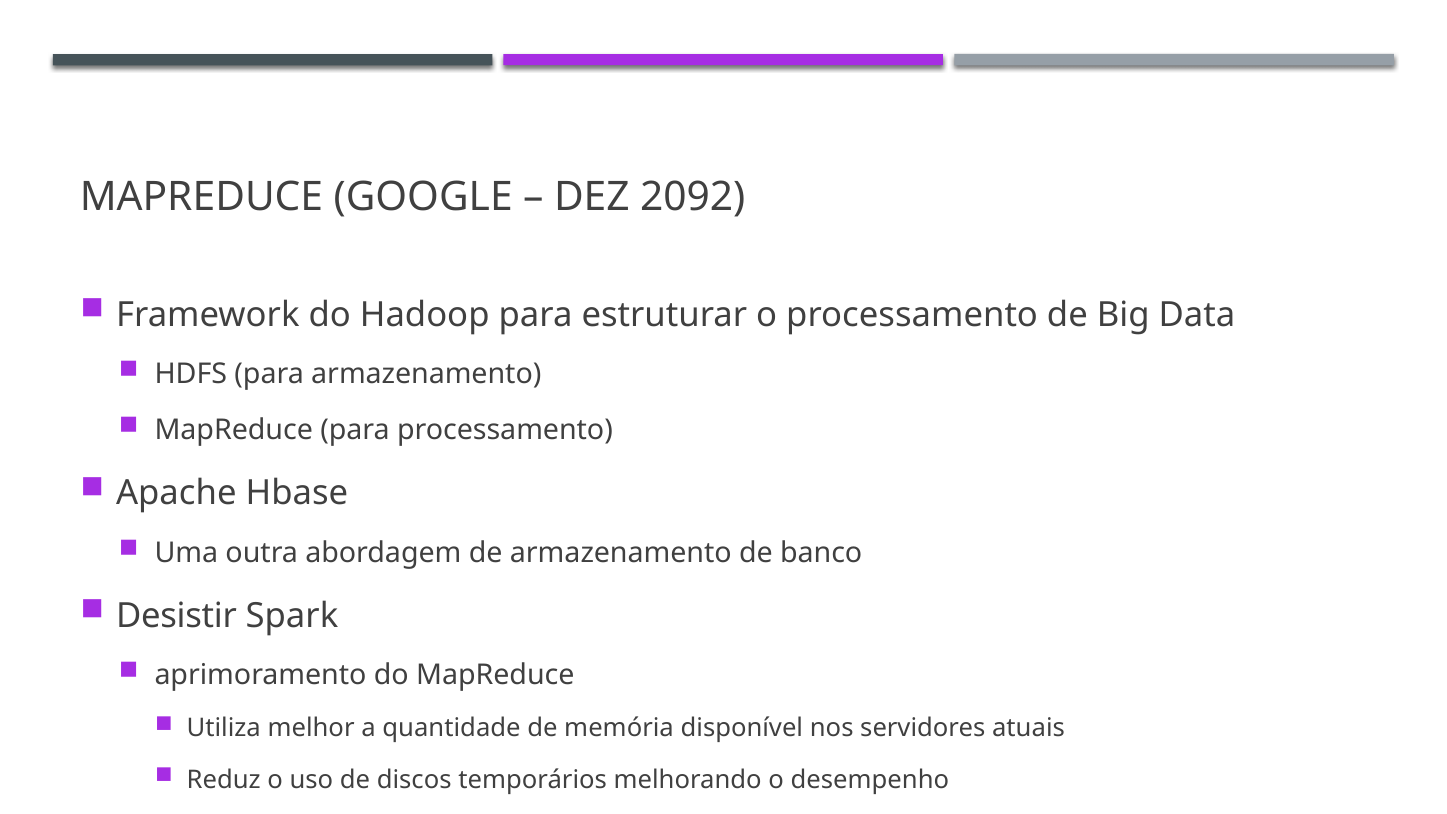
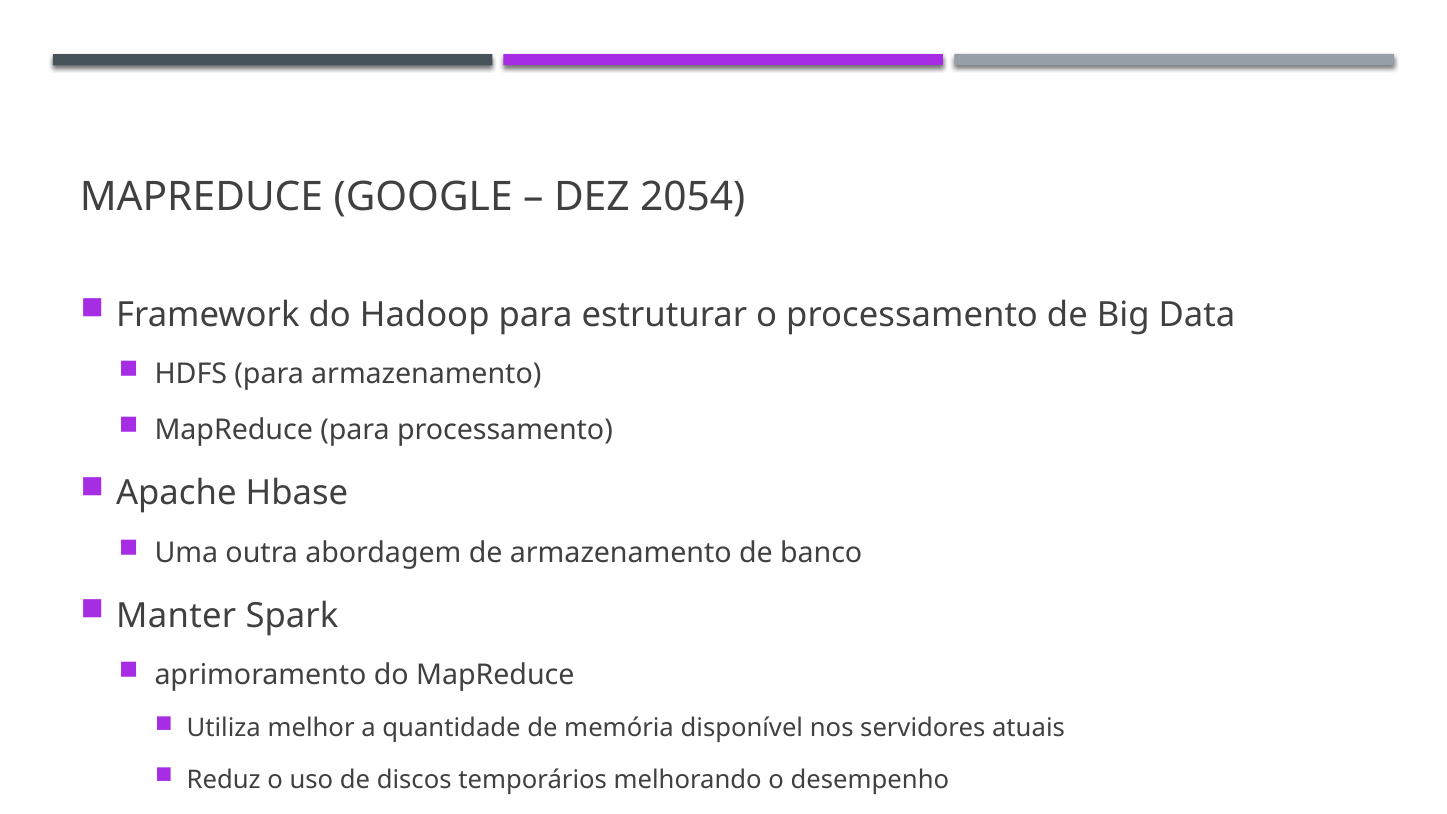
2092: 2092 -> 2054 (693, 197)
Desistir: Desistir -> Manter (176, 616)
